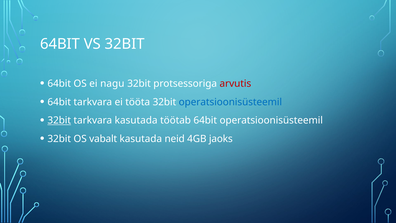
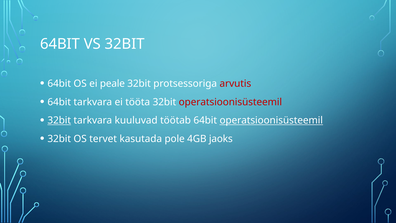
nagu: nagu -> peale (112, 84)
operatsioonisüsteemil colour: blue -> red (230, 102)
tarkvara kasutada: kasutada -> kuuluvad (136, 120)
operatsioonisüsteemil underline: none -> present (271, 120)
vabalt: vabalt -> tervet (103, 139)
neid: neid -> pole (175, 139)
